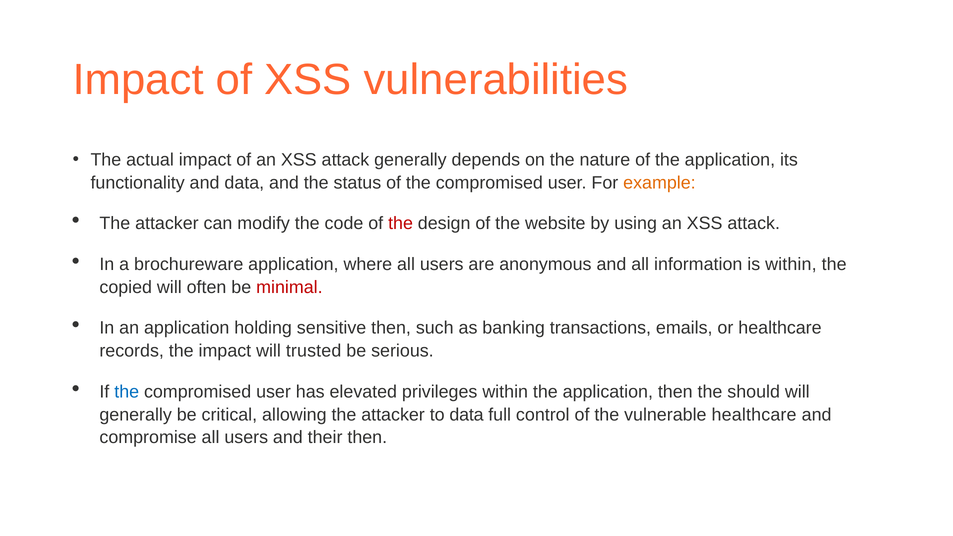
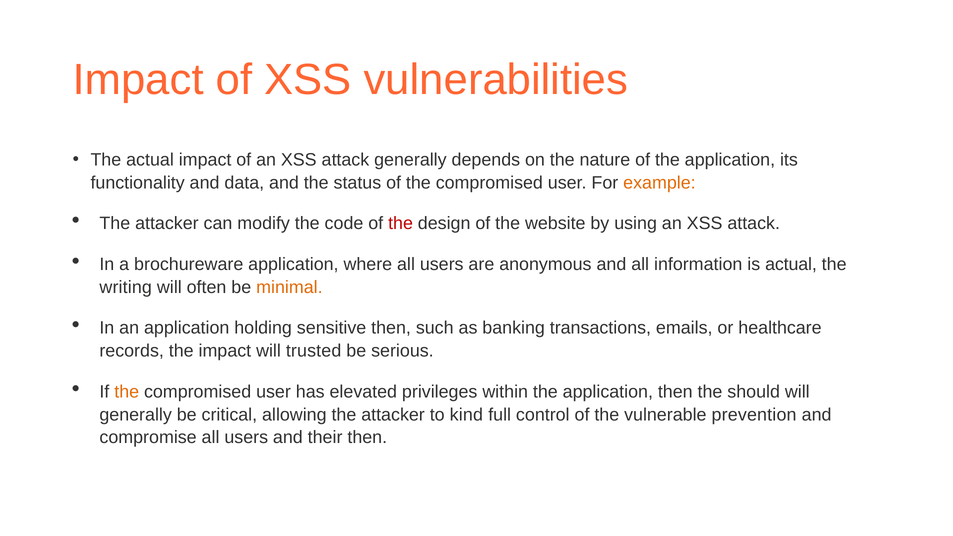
is within: within -> actual (791, 264)
copied: copied -> writing (126, 287)
minimal colour: red -> orange (289, 287)
the colour: blue -> orange (127, 392)
to data: data -> kind (466, 415)
vulnerable healthcare: healthcare -> prevention (754, 415)
